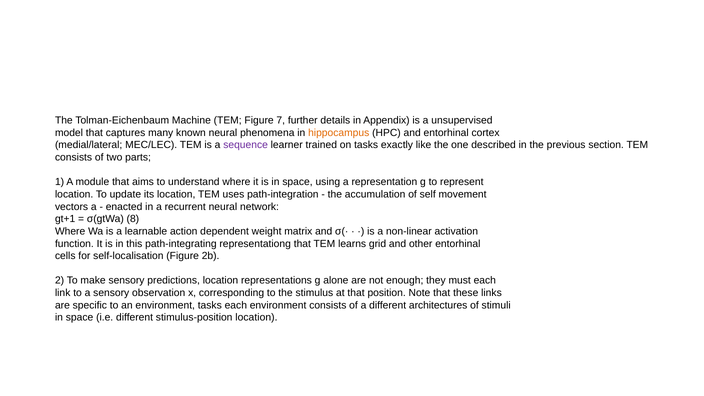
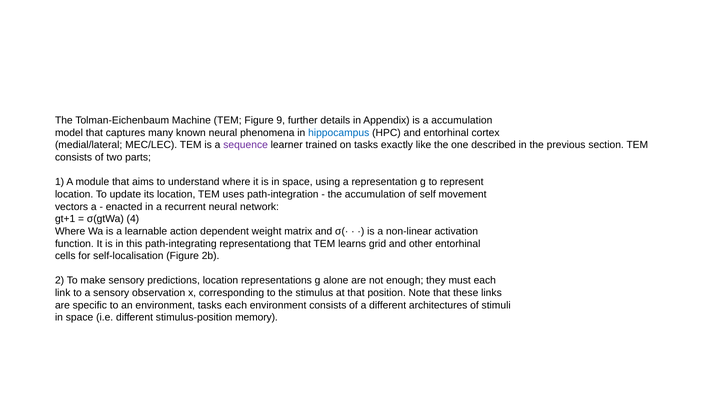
7: 7 -> 9 (281, 120)
a unsupervised: unsupervised -> accumulation (462, 120)
hippocampus colour: orange -> blue (339, 133)
8: 8 -> 4 (133, 219)
stimulus-position location: location -> memory (256, 318)
